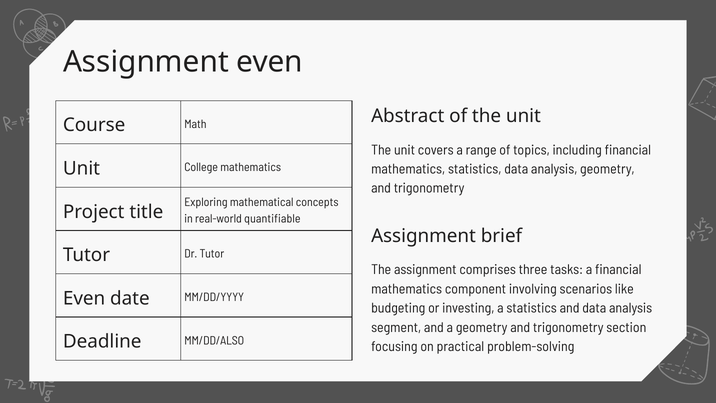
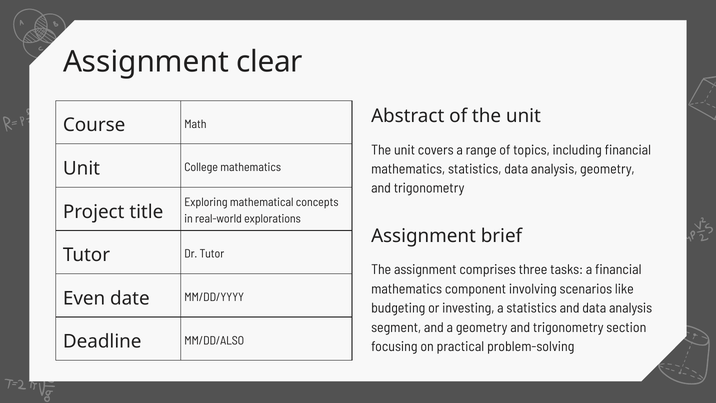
Assignment even: even -> clear (269, 62)
quantifiable: quantifiable -> explorations (272, 219)
